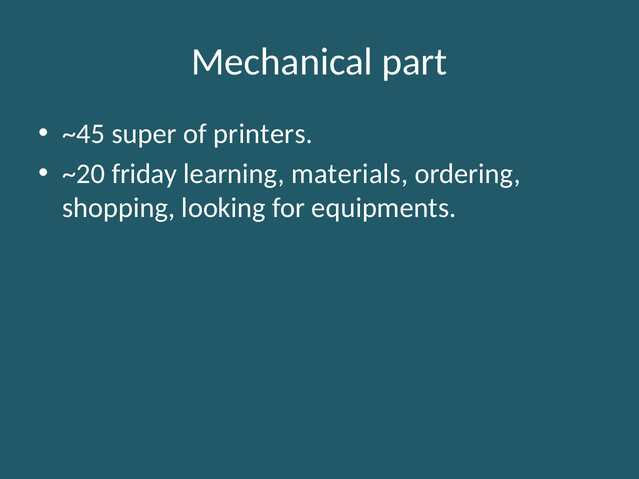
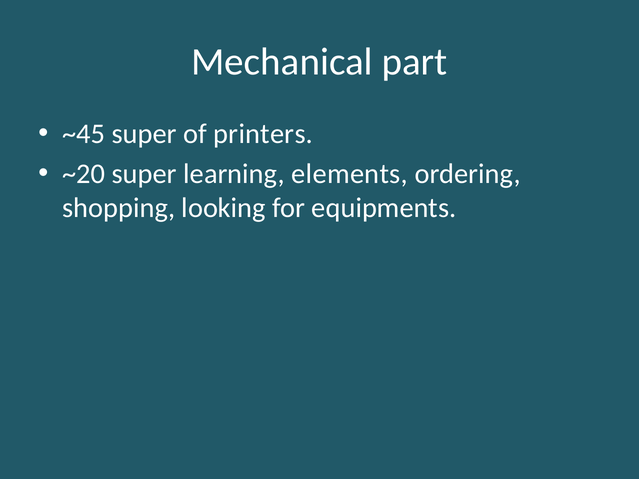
~20 friday: friday -> super (144, 174)
materials: materials -> elements (350, 174)
